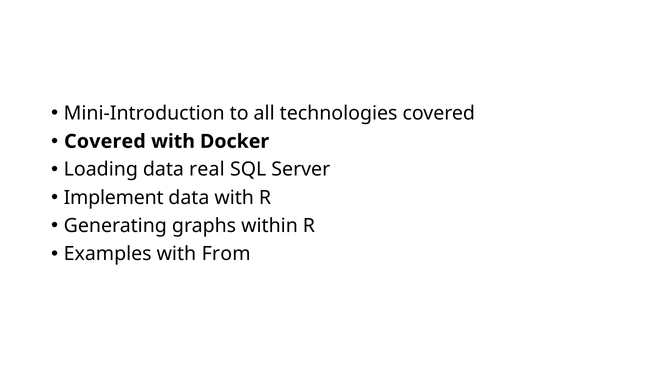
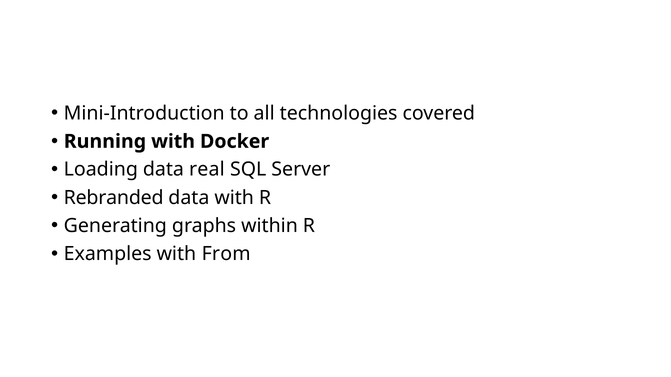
Covered: Covered -> Running (105, 142)
Implement: Implement -> Rebranded (114, 198)
